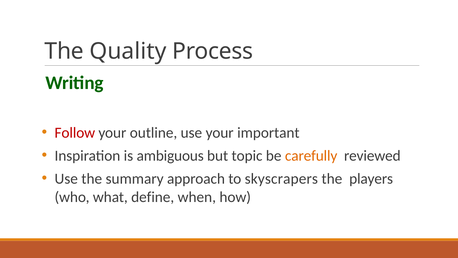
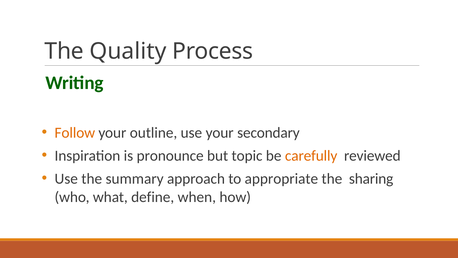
Follow colour: red -> orange (75, 132)
important: important -> secondary (268, 132)
ambiguous: ambiguous -> pronounce (170, 155)
skyscrapers: skyscrapers -> appropriate (281, 178)
players: players -> sharing (371, 178)
